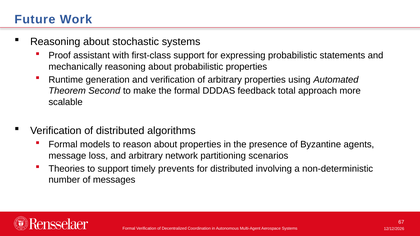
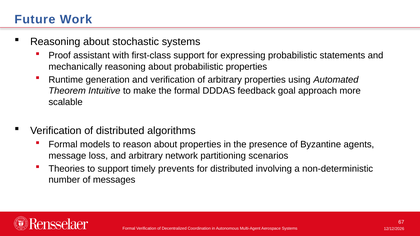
Second: Second -> Intuitive (104, 91)
total: total -> goal (287, 91)
